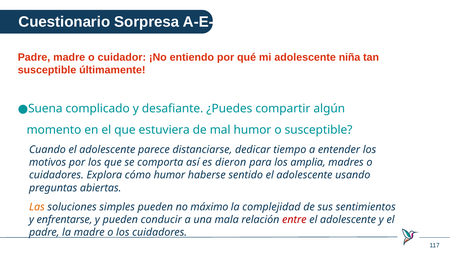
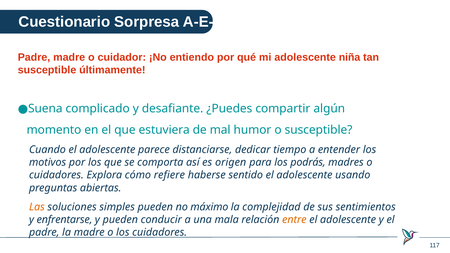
dieron: dieron -> origen (231, 162)
amplia: amplia -> podrás (308, 162)
cómo humor: humor -> refiere (169, 175)
entre colour: red -> orange (294, 220)
